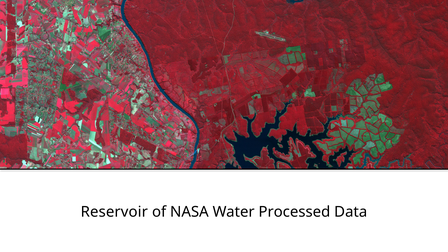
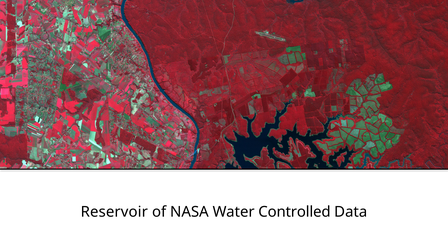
Processed: Processed -> Controlled (294, 212)
